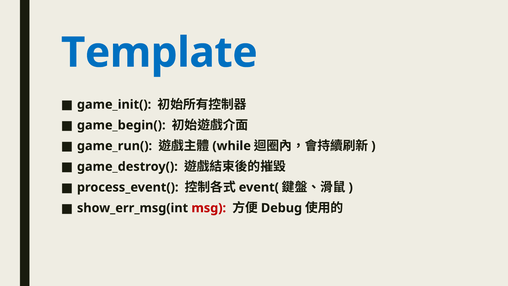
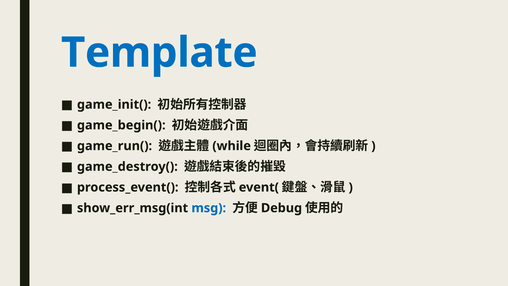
msg colour: red -> blue (209, 208)
